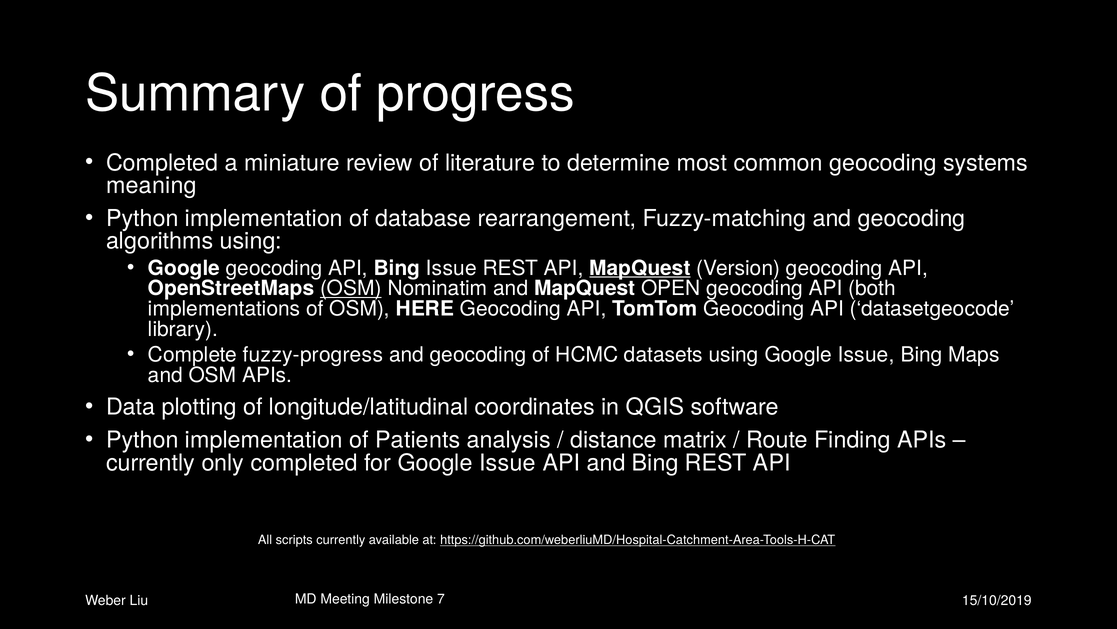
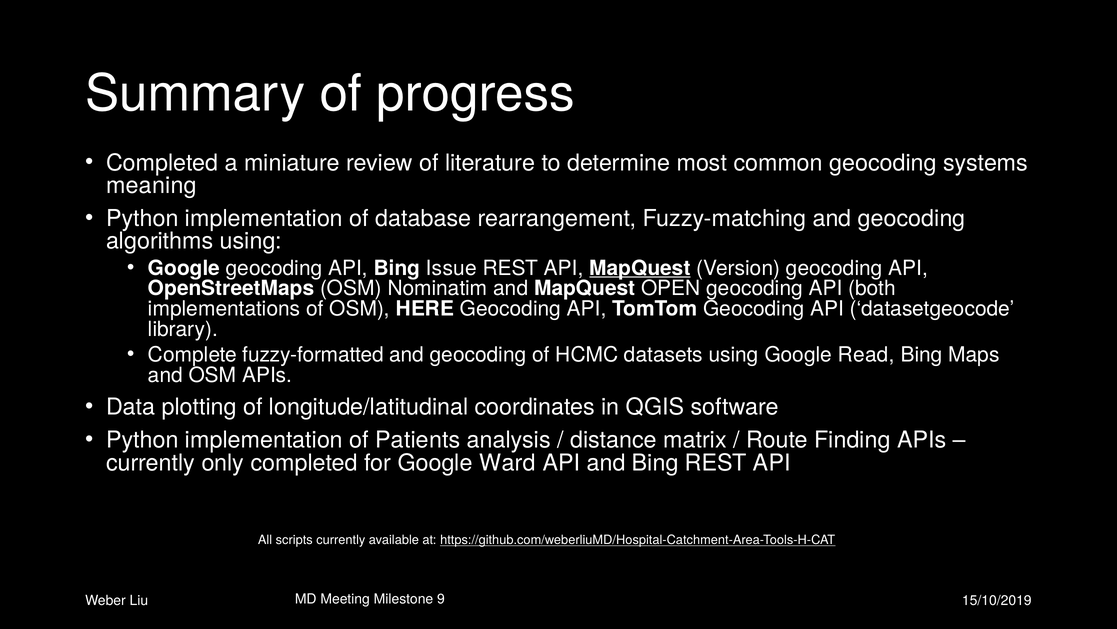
OSM underline: present -> none (351, 288)
fuzzy-progress: fuzzy-progress -> fuzzy-formatted (313, 354)
using Google Issue: Issue -> Read (866, 354)
for Google Issue: Issue -> Ward (507, 462)
7: 7 -> 9 (441, 598)
